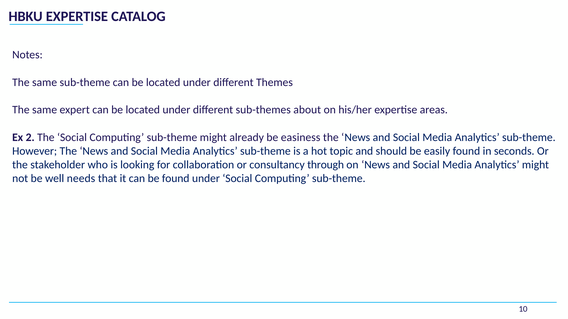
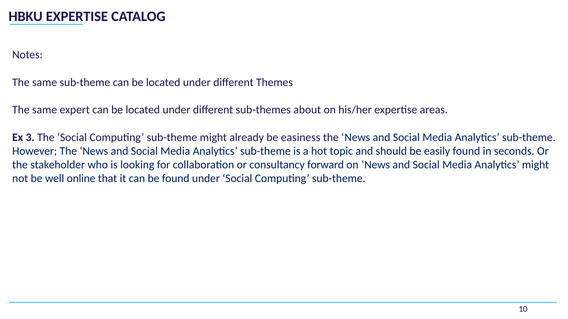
2: 2 -> 3 (30, 137)
through: through -> forward (326, 165)
needs: needs -> online (81, 179)
